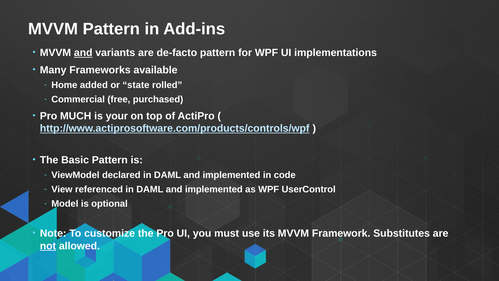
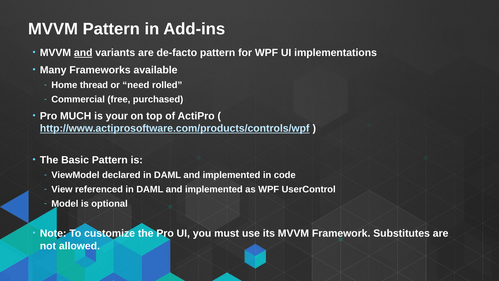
added: added -> thread (94, 85)
state: state -> need (136, 85)
not underline: present -> none (48, 246)
